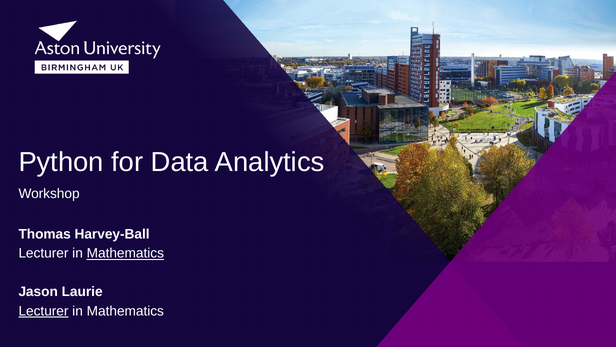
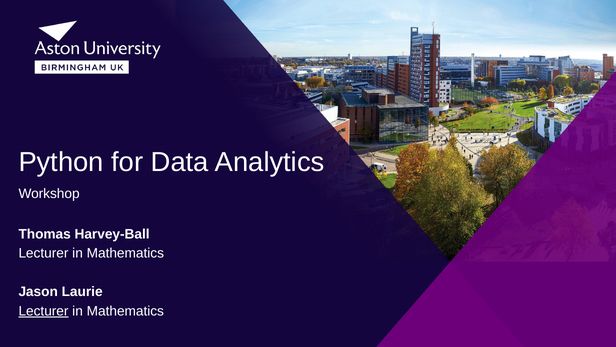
Mathematics underline: present -> none (125, 253)
